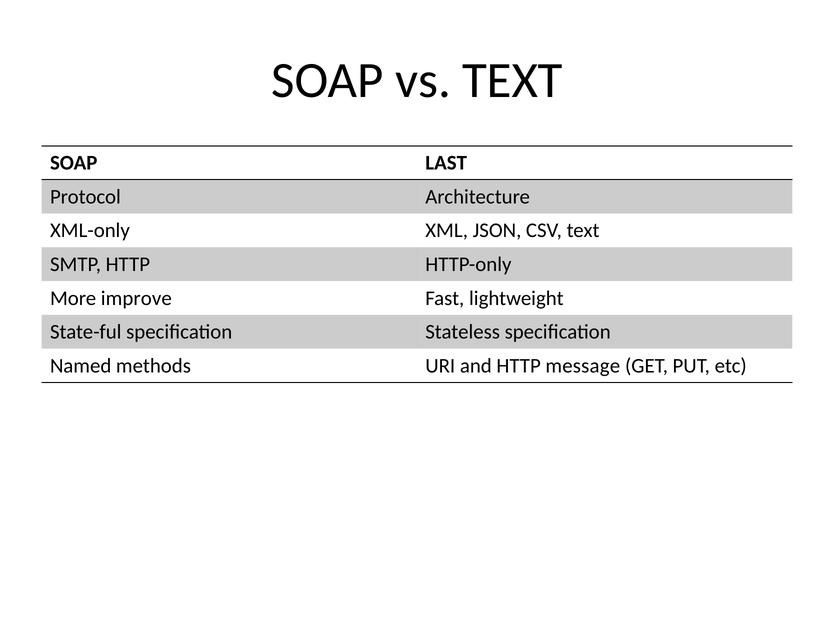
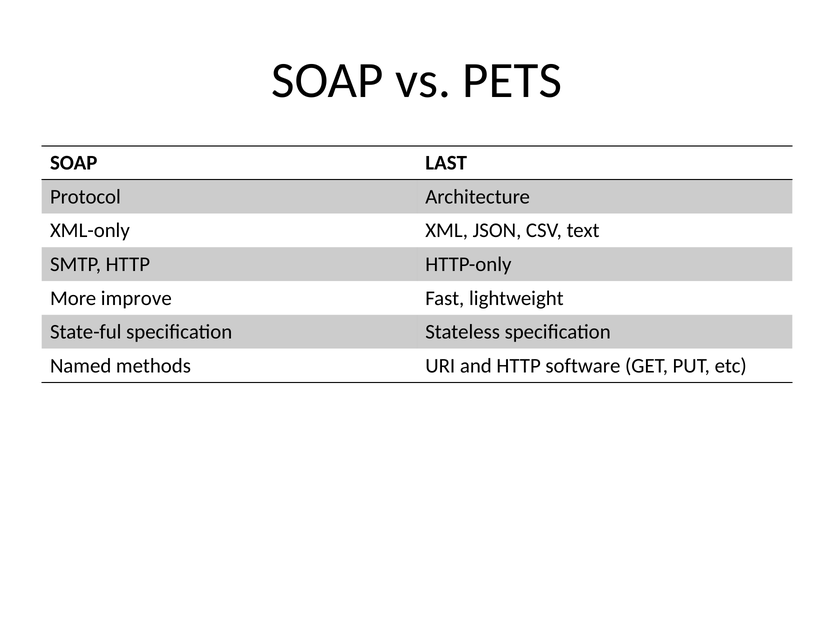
vs TEXT: TEXT -> PETS (512, 81)
message: message -> software (583, 366)
